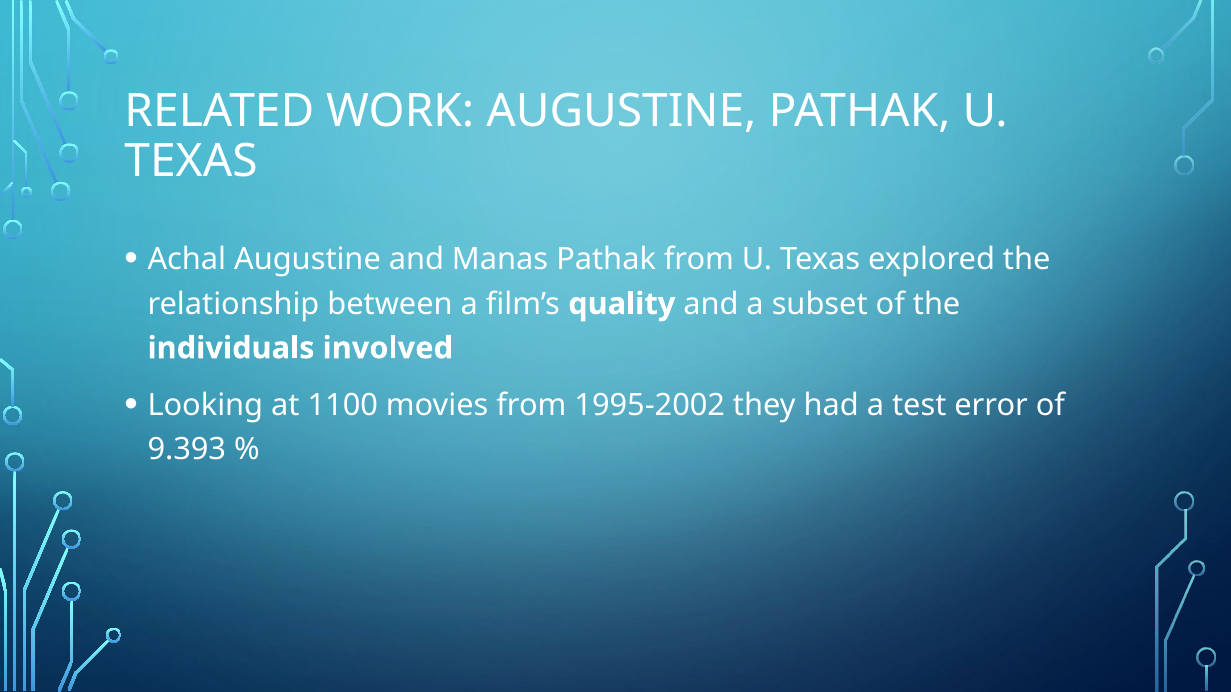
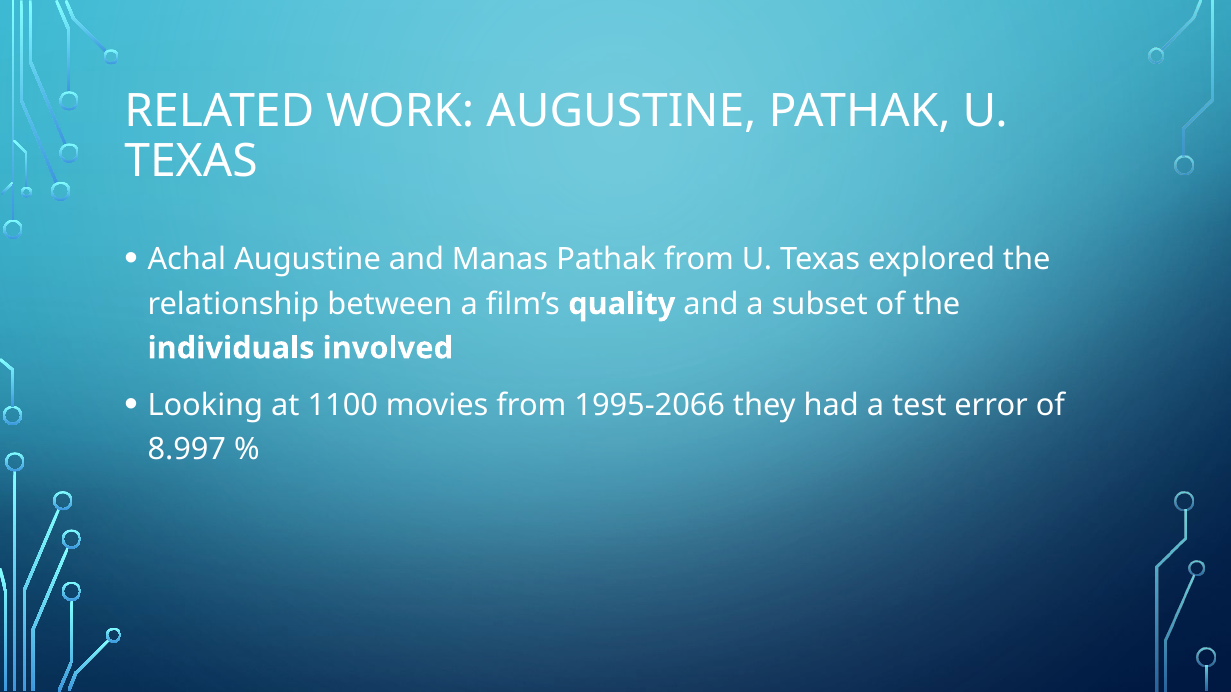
1995-2002: 1995-2002 -> 1995-2066 (650, 406)
9.393: 9.393 -> 8.997 (187, 450)
